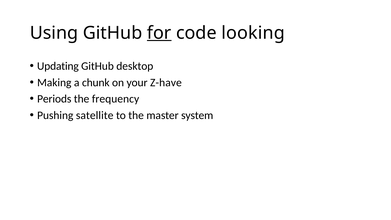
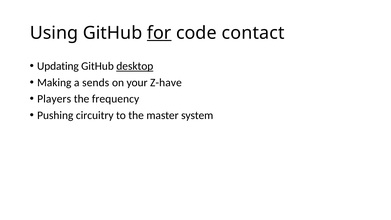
looking: looking -> contact (253, 33)
desktop underline: none -> present (135, 66)
chunk: chunk -> sends (96, 83)
Periods: Periods -> Players (54, 99)
satellite: satellite -> circuitry (95, 115)
